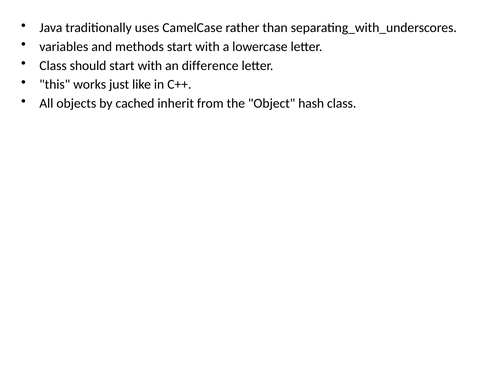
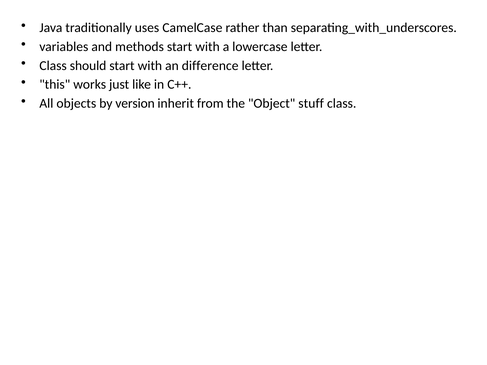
cached: cached -> version (135, 104)
hash: hash -> stuff (311, 104)
